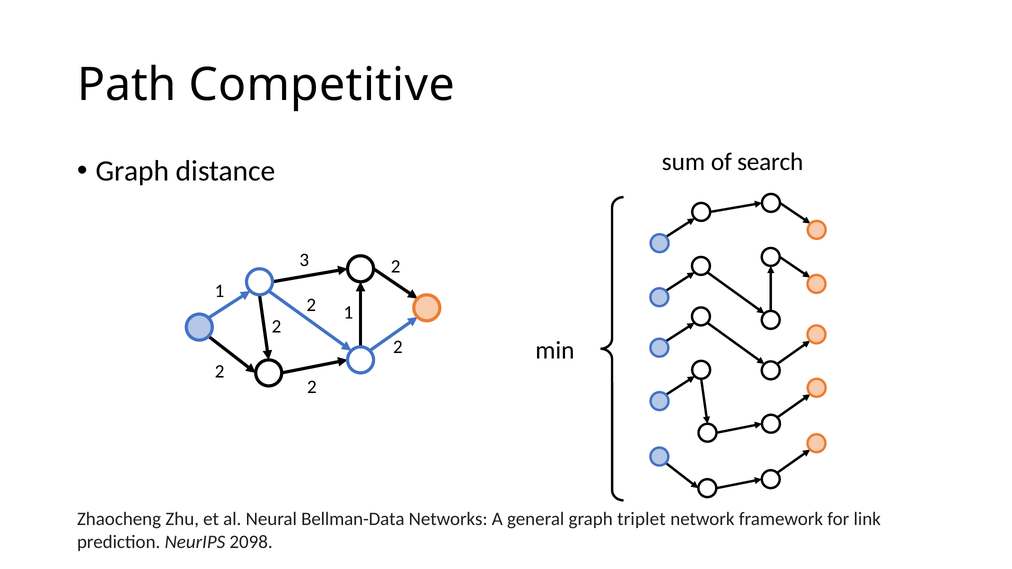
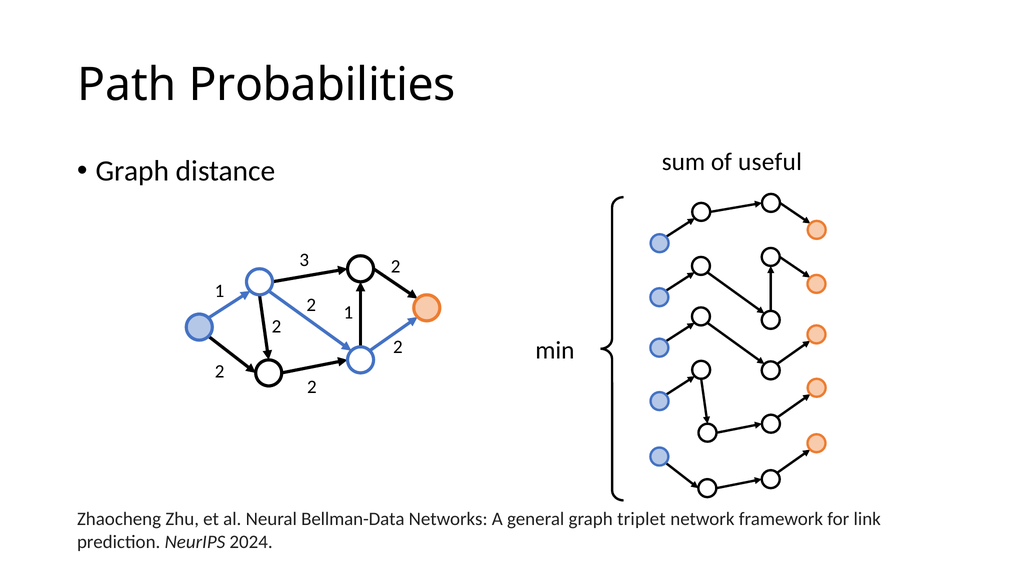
Competitive: Competitive -> Probabilities (322, 85)
search: search -> useful (770, 162)
2098: 2098 -> 2024 (251, 542)
